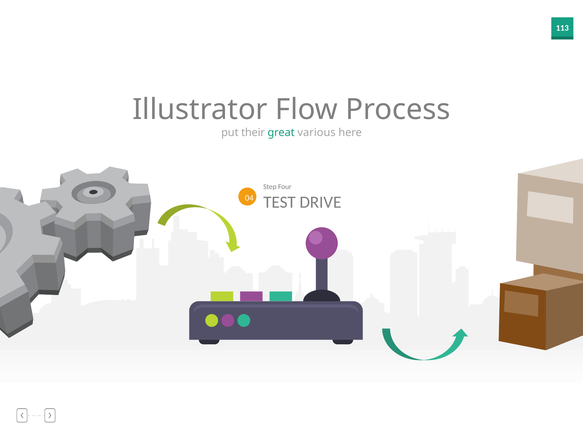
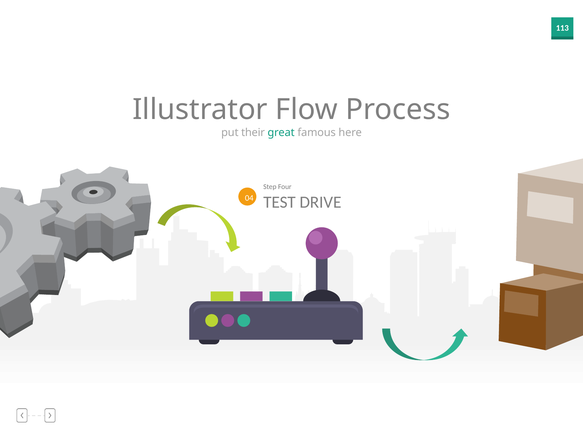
various: various -> famous (317, 133)
